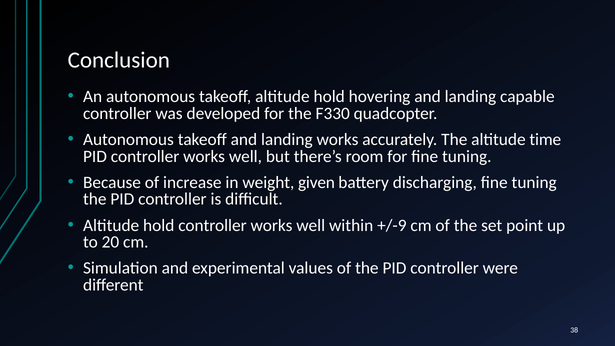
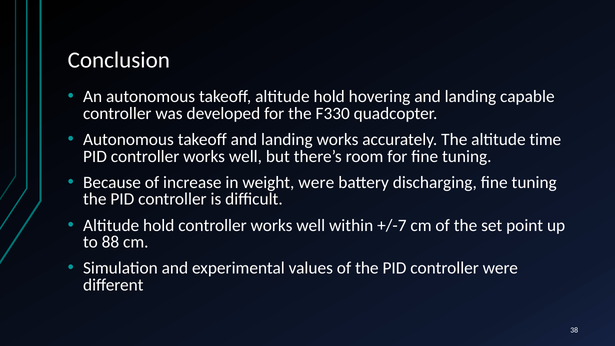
weight given: given -> were (316, 182)
+/-9: +/-9 -> +/-7 (392, 225)
20: 20 -> 88 (110, 242)
